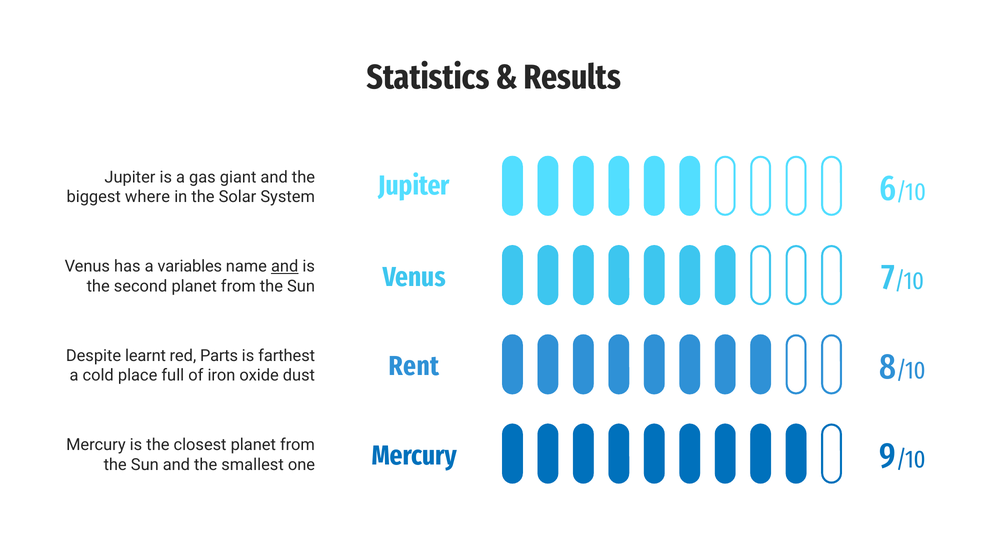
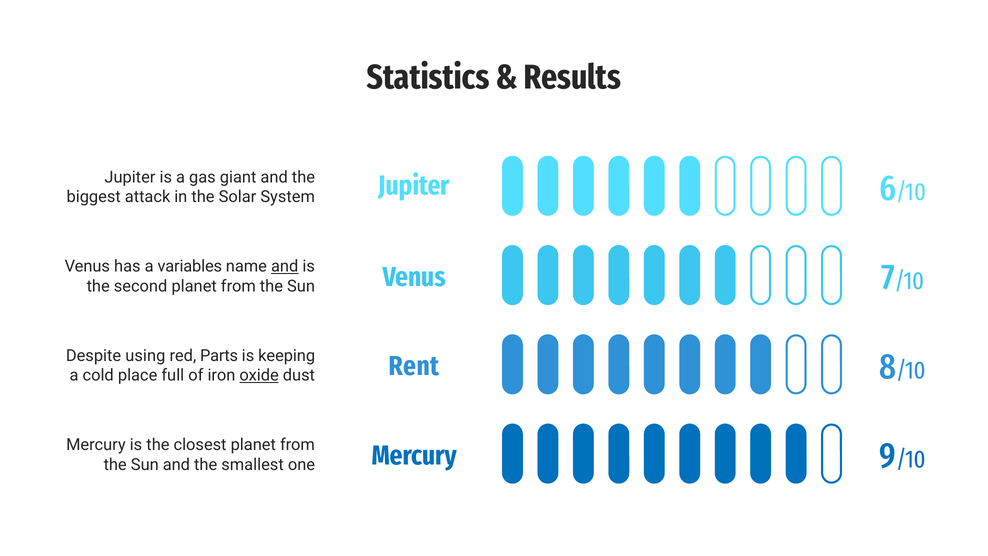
where: where -> attack (148, 197)
learnt: learnt -> using (145, 356)
farthest: farthest -> keeping (287, 356)
oxide underline: none -> present (259, 375)
